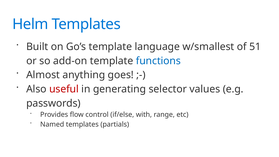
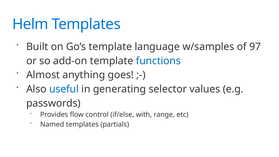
w/smallest: w/smallest -> w/samples (208, 47)
51: 51 -> 97 (255, 47)
useful colour: red -> blue (64, 89)
